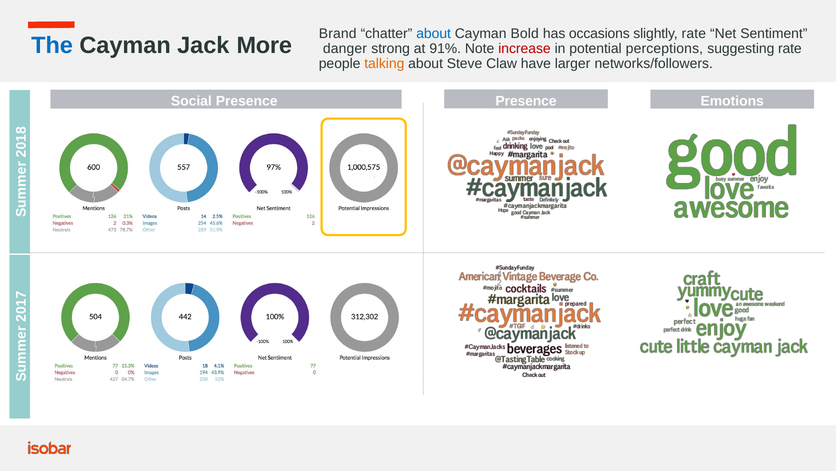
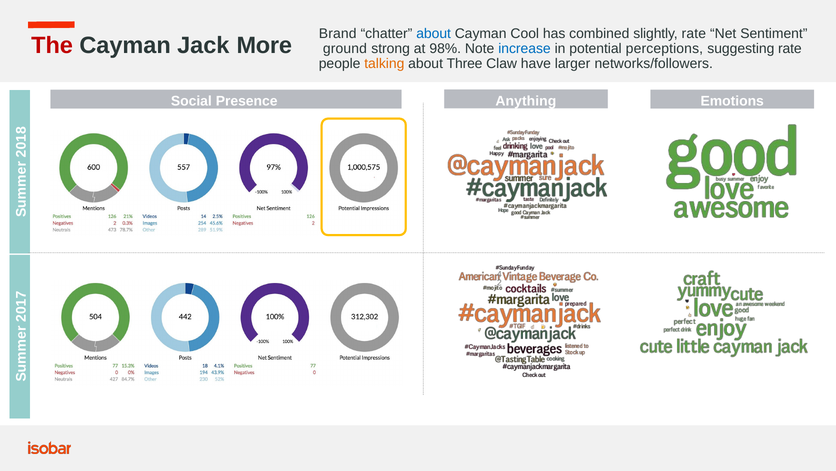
Bold: Bold -> Cool (525, 33)
occasions: occasions -> combined (599, 33)
The colour: blue -> red (52, 45)
danger: danger -> ground (345, 48)
91%: 91% -> 98% (445, 48)
increase colour: red -> blue (524, 48)
Steve: Steve -> Three (465, 63)
Presence Presence: Presence -> Anything (526, 101)
